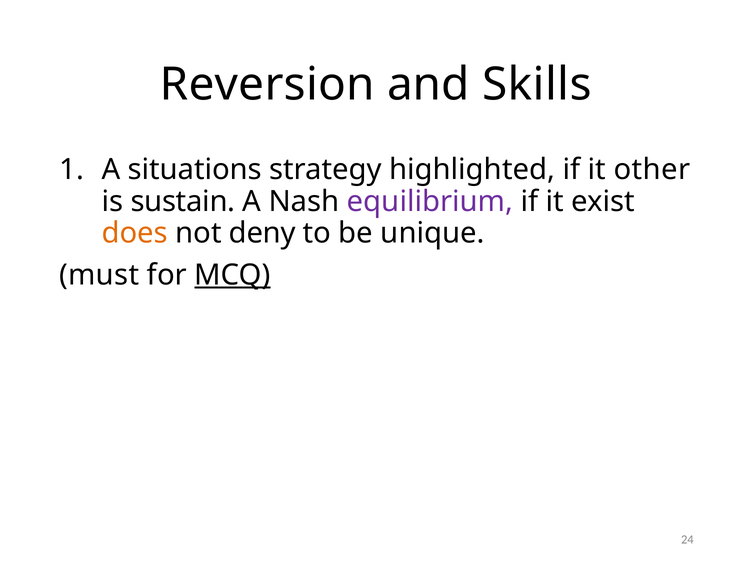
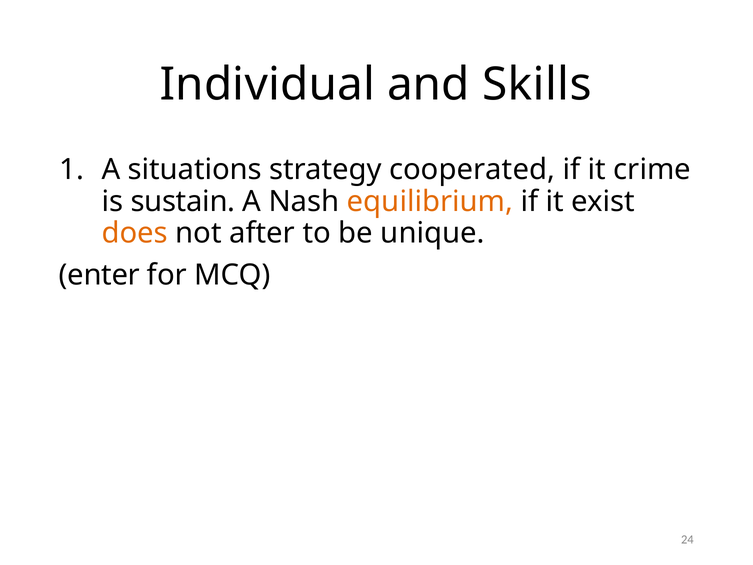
Reversion: Reversion -> Individual (267, 84)
highlighted: highlighted -> cooperated (472, 170)
other: other -> crime (652, 170)
equilibrium colour: purple -> orange (430, 201)
deny: deny -> after (262, 233)
must: must -> enter (100, 275)
MCQ underline: present -> none (232, 275)
